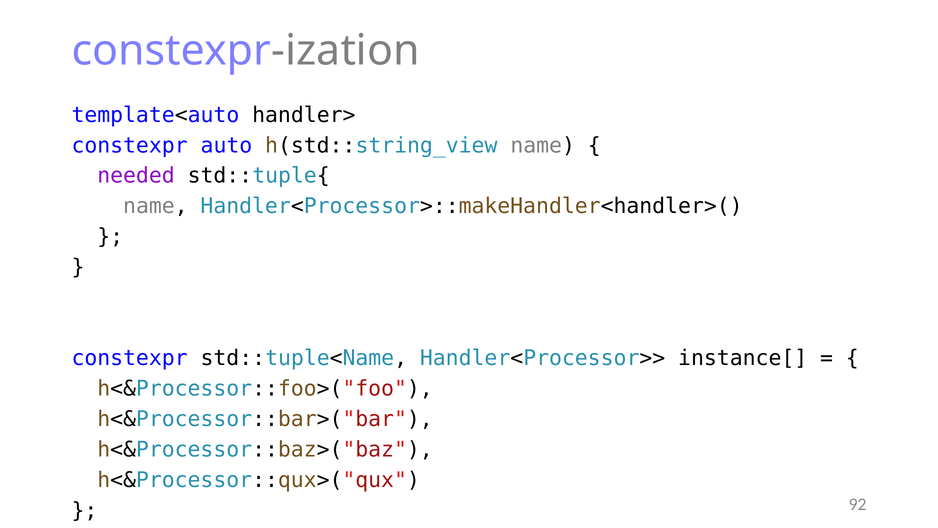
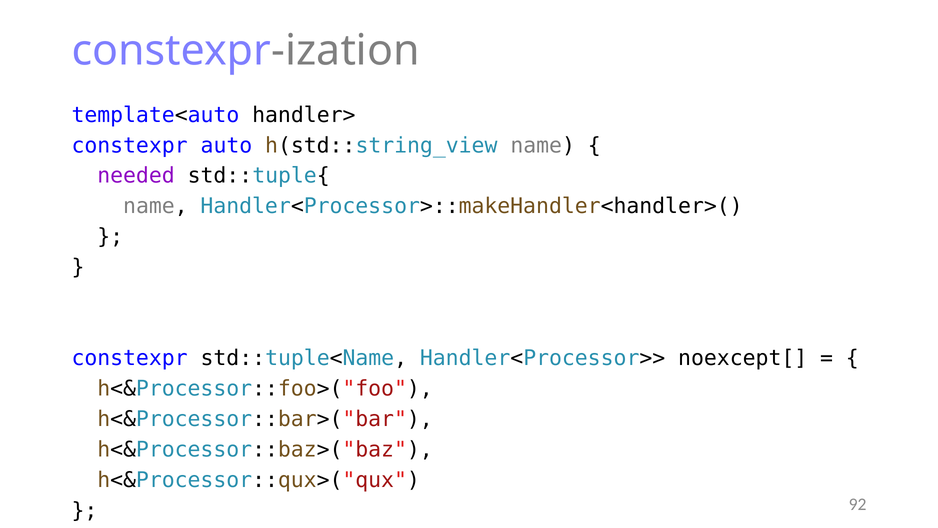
instance[: instance[ -> noexcept[ (743, 358)
